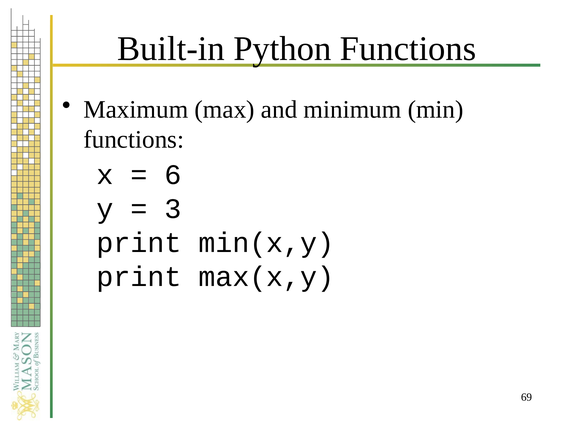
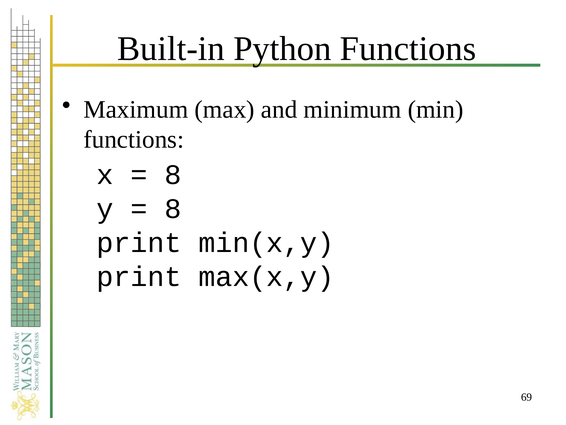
6: 6 -> 8 (173, 174)
3: 3 -> 8 (173, 208)
